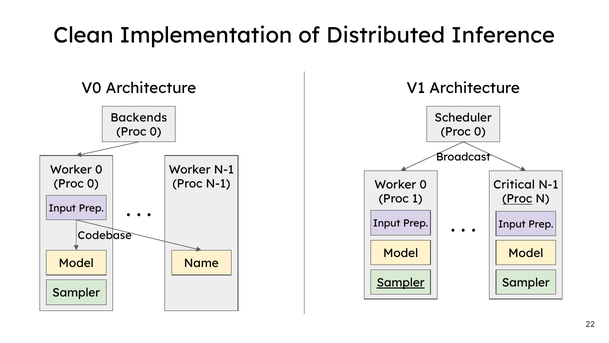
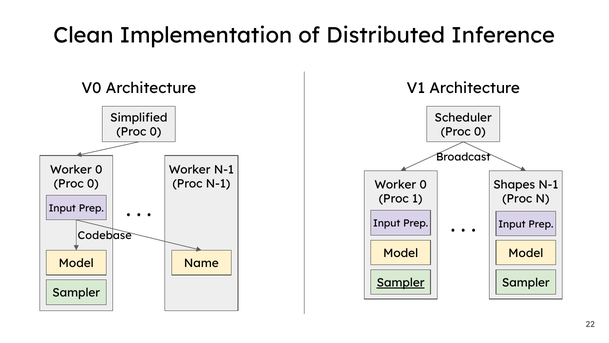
Backends: Backends -> Simplified (139, 118)
Critical: Critical -> Shapes (514, 185)
Proc underline: present -> none (517, 199)
